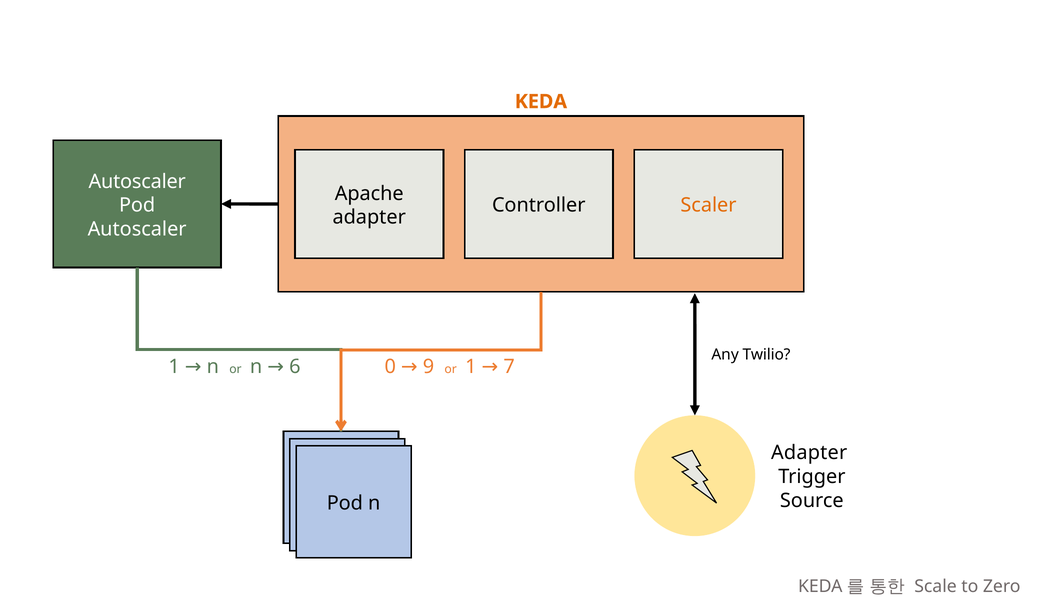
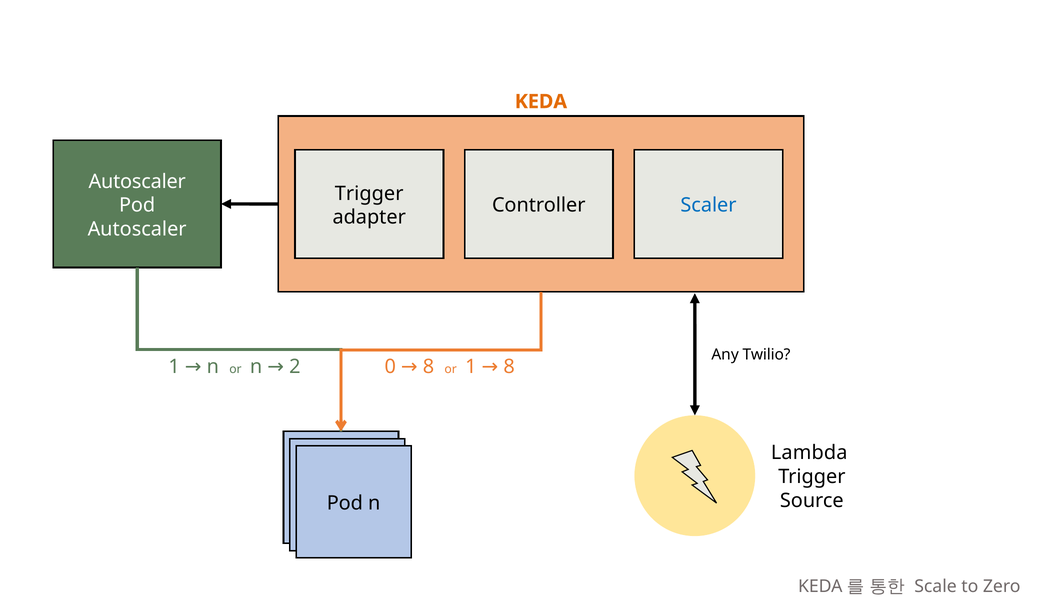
Apache: Apache -> Trigger (369, 193)
Scaler colour: orange -> blue (708, 205)
6: 6 -> 2 (295, 367)
1 7: 7 -> 8 (509, 367)
0 9: 9 -> 8 (429, 367)
Adapter: Adapter -> Lambda (809, 453)
